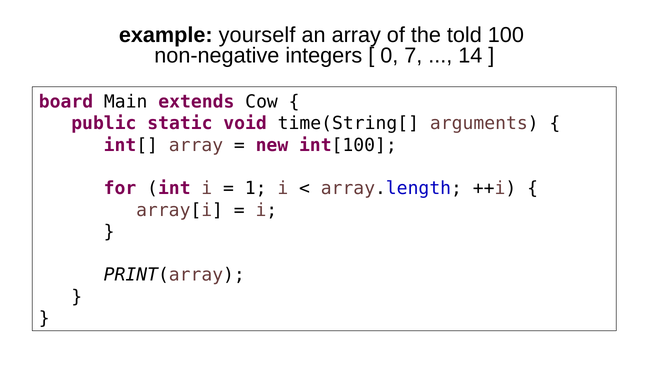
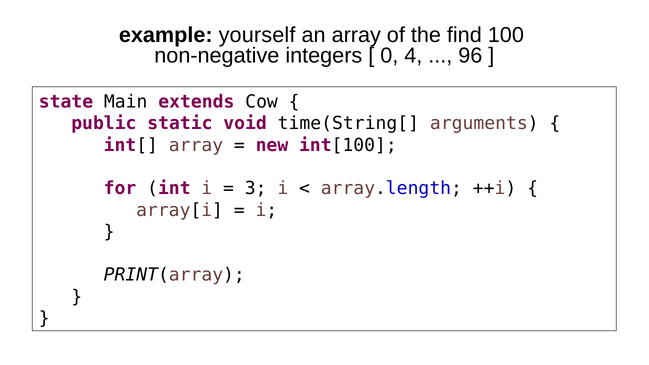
told: told -> find (464, 35)
7: 7 -> 4 (413, 56)
14: 14 -> 96 (470, 56)
board: board -> state (66, 102)
1: 1 -> 3 (256, 188)
